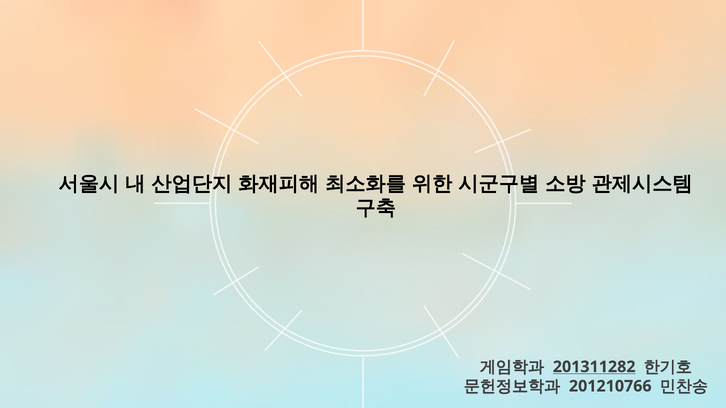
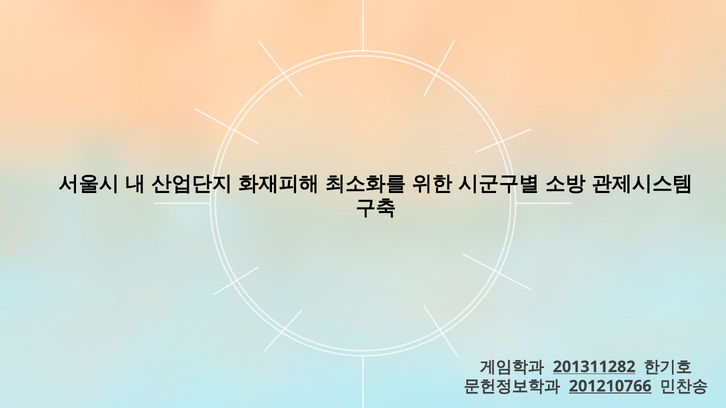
201210766 underline: none -> present (610, 387)
